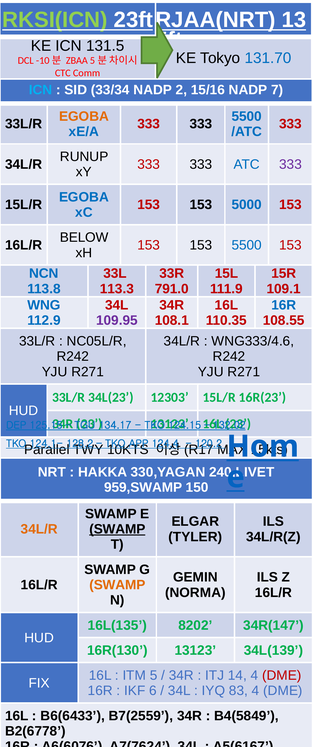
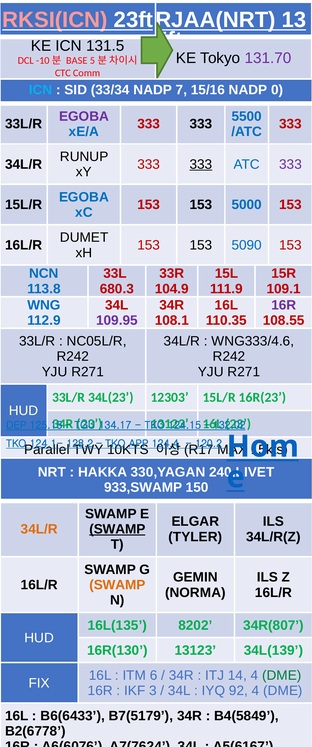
RKSI(ICN colour: light green -> pink (55, 20)
131.70 colour: blue -> purple (268, 58)
ZBAA: ZBAA -> BASE (77, 60)
2: 2 -> 7 (181, 90)
7: 7 -> 0 (277, 90)
EGOBA colour: orange -> purple (84, 116)
333 underline: none -> present (201, 164)
BELOW: BELOW -> DUMET (84, 237)
153 5500: 5500 -> 5090 (247, 245)
113.3: 113.3 -> 680.3 (117, 289)
791.0: 791.0 -> 104.9 (172, 289)
16R colour: blue -> purple (284, 305)
959,SWAMP: 959,SWAMP -> 933,SWAMP (143, 487)
34R(147: 34R(147 -> 34R(807 (273, 625)
ITM 5: 5 -> 6 (154, 675)
DME colour: red -> green (282, 675)
6: 6 -> 3 (153, 690)
83: 83 -> 92 (238, 690)
B7(2559: B7(2559 -> B7(5179 (141, 715)
